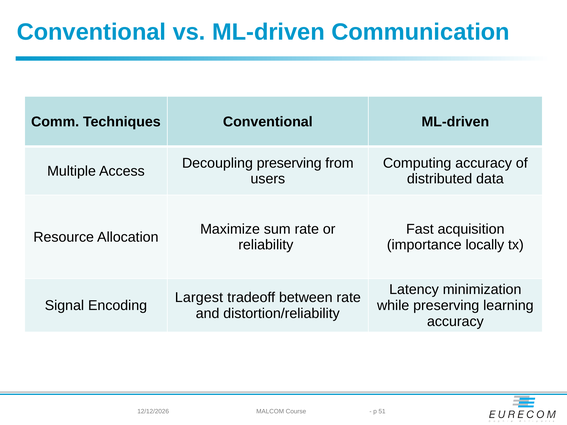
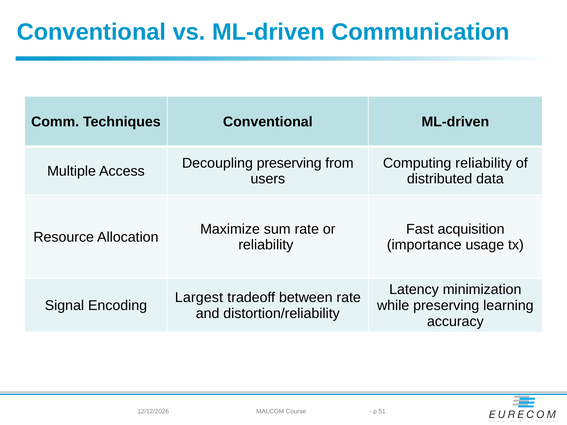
Computing accuracy: accuracy -> reliability (484, 163)
locally: locally -> usage (485, 245)
